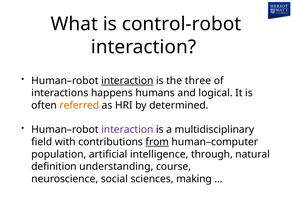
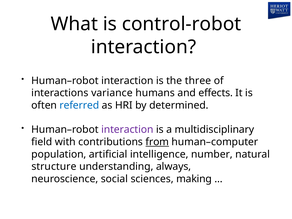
interaction underline: present -> none (127, 81)
happens: happens -> variance (112, 93)
logical: logical -> effects (216, 93)
referred colour: orange -> blue (79, 105)
through: through -> number (212, 154)
definition: definition -> structure (54, 167)
course: course -> always (174, 167)
